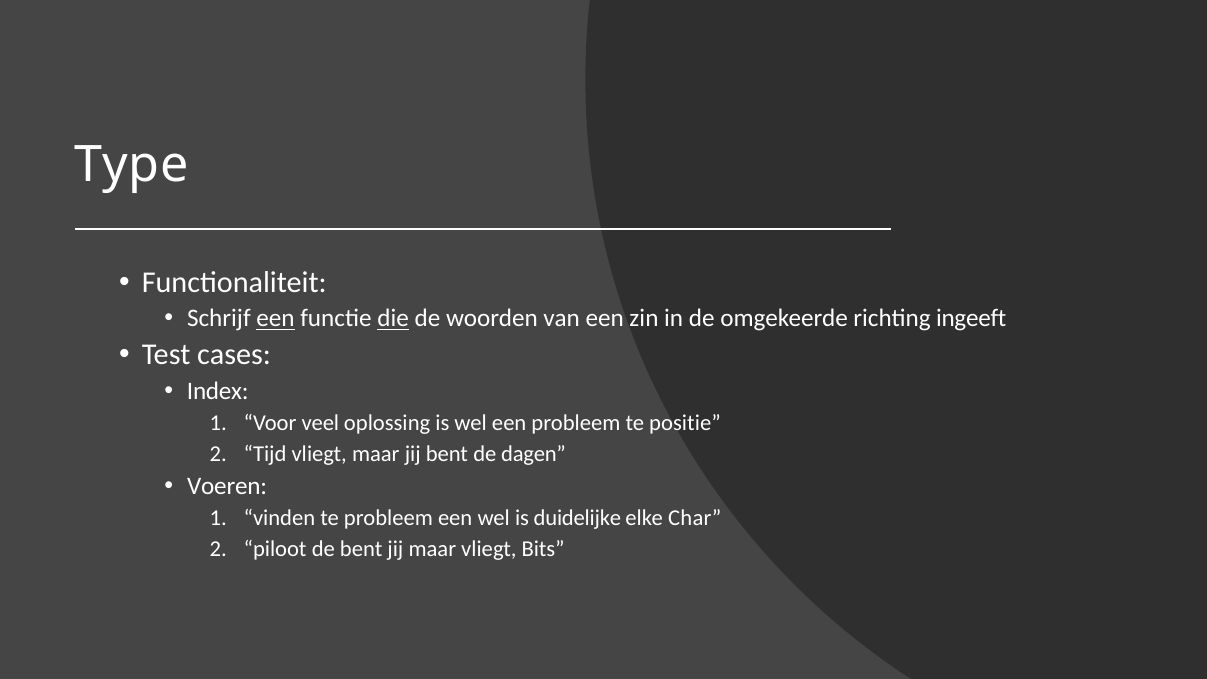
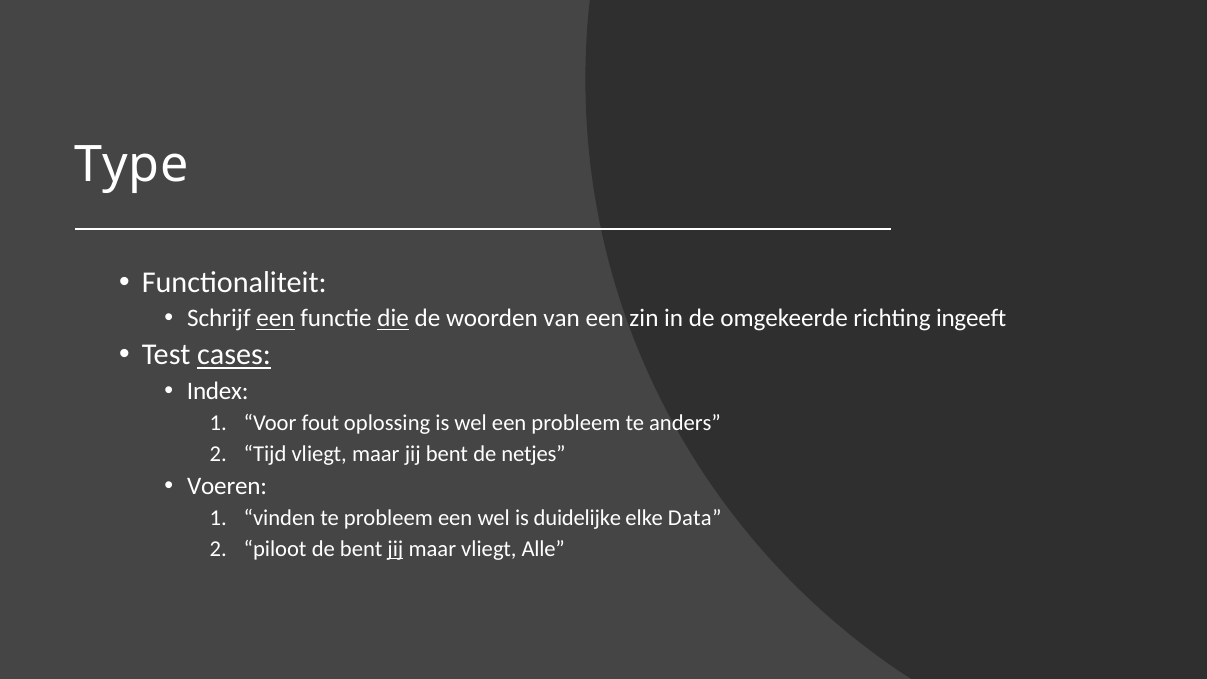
cases underline: none -> present (234, 355)
veel: veel -> fout (320, 423)
positie: positie -> anders (685, 423)
dagen: dagen -> netjes (534, 454)
Char: Char -> Data (695, 518)
jij underline: none -> present (395, 549)
Bits: Bits -> Alle (543, 549)
